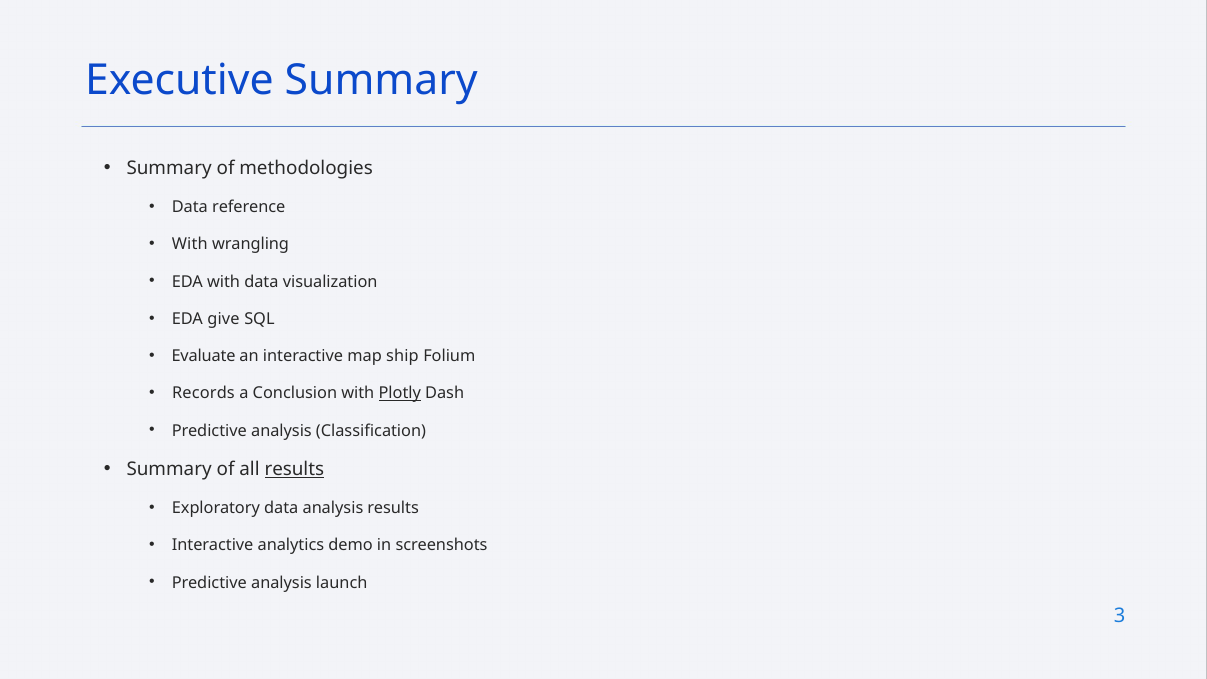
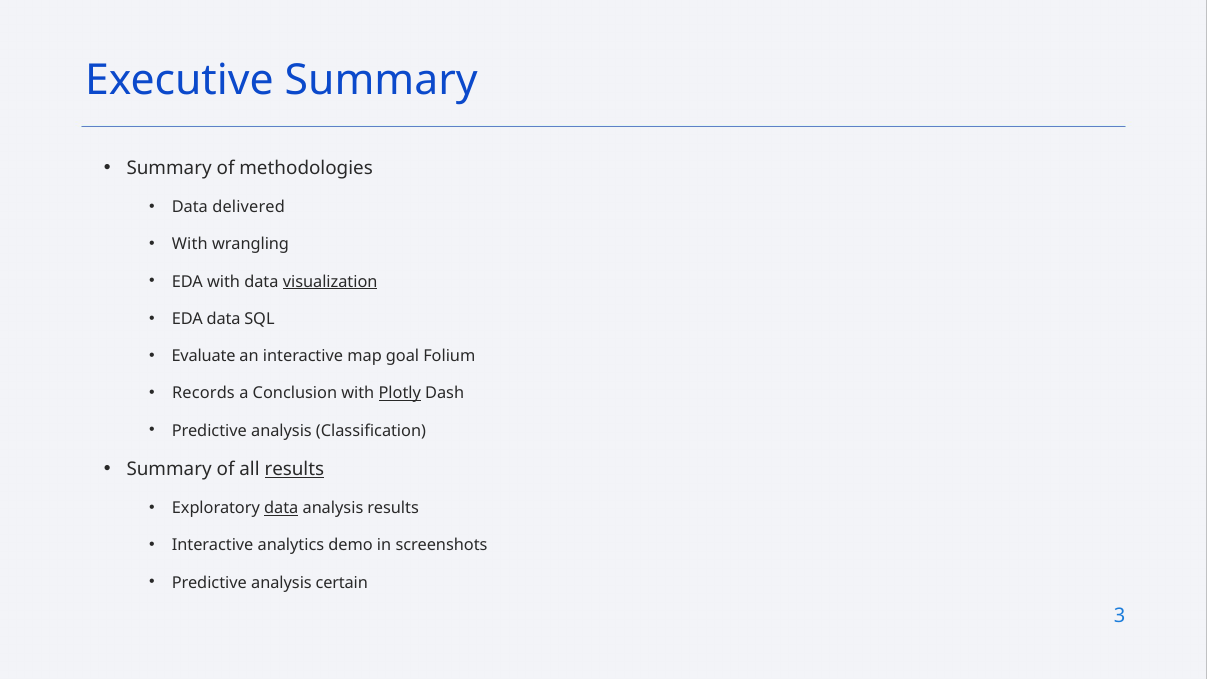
reference: reference -> delivered (249, 207)
visualization underline: none -> present (330, 282)
EDA give: give -> data (224, 319)
ship: ship -> goal (403, 356)
data underline: none -> present (281, 508)
launch: launch -> certain (342, 583)
